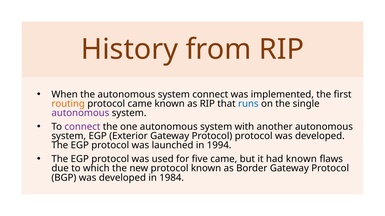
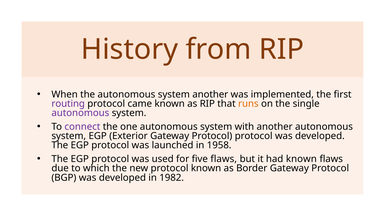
system connect: connect -> another (210, 95)
routing colour: orange -> purple (68, 104)
runs colour: blue -> orange (248, 104)
1994: 1994 -> 1958 (219, 146)
five came: came -> flaws (224, 159)
1984: 1984 -> 1982 (172, 178)
